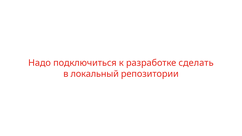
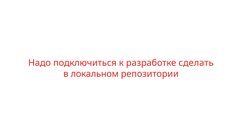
локальный: локальный -> локальном (95, 74)
